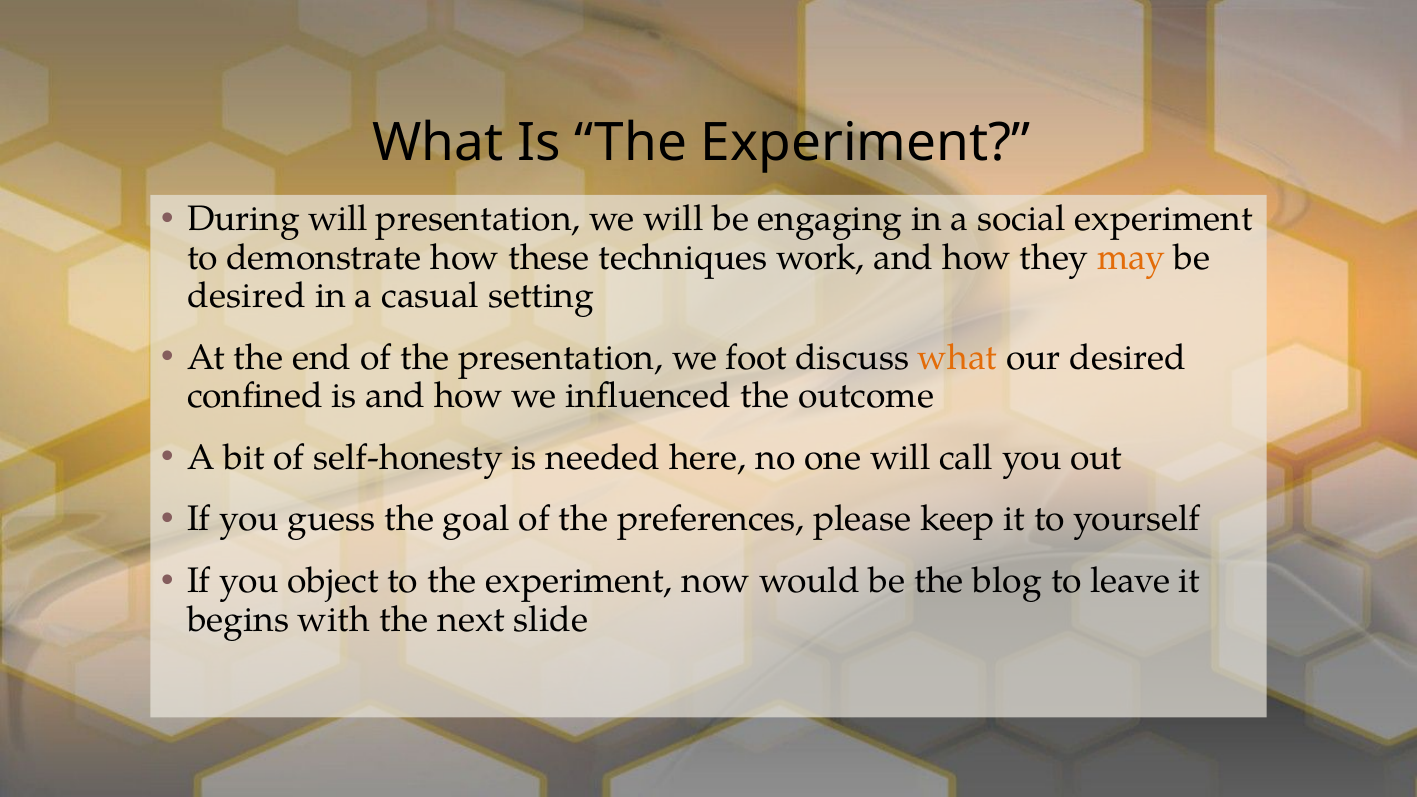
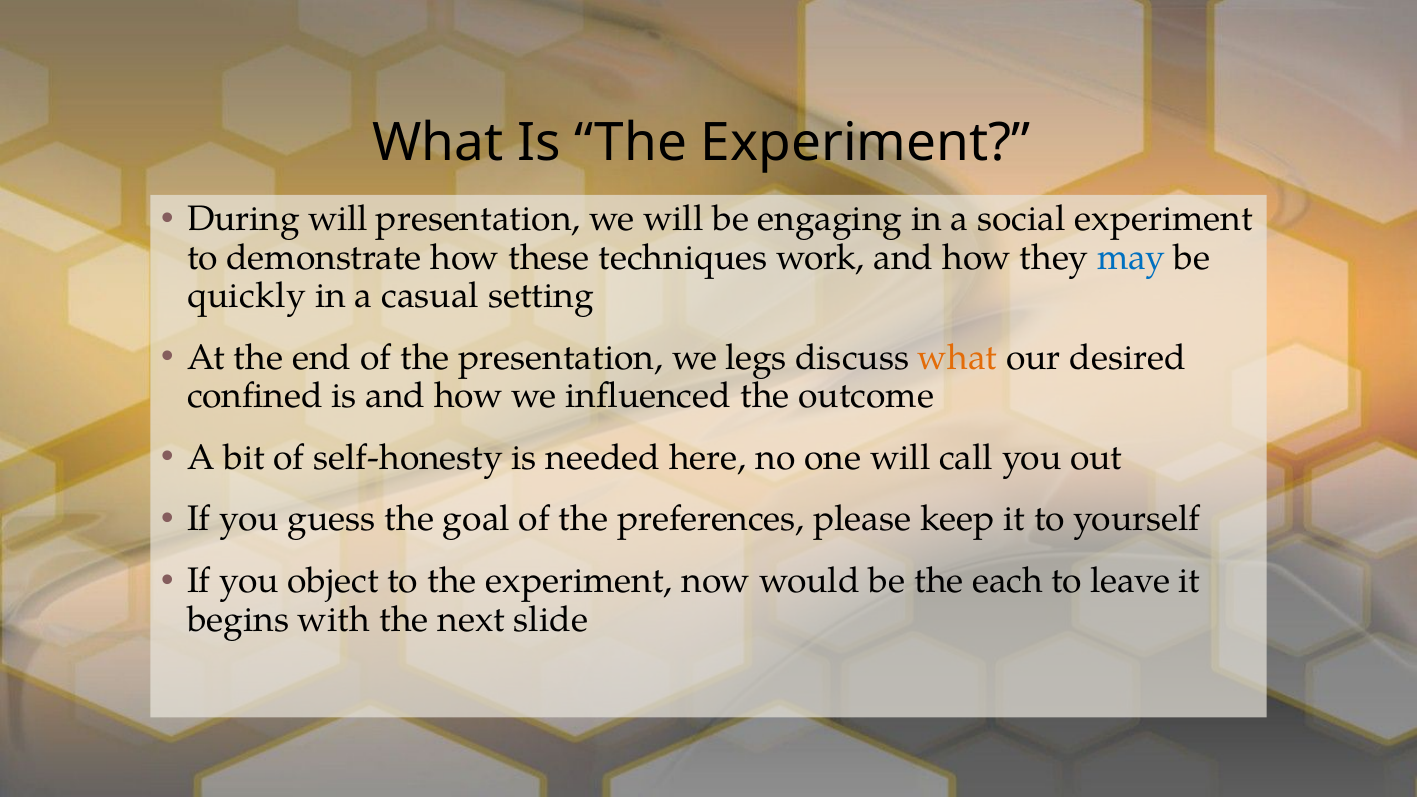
may colour: orange -> blue (1131, 257)
desired: desired -> quickly (247, 296)
foot: foot -> legs (756, 358)
blog: blog -> each (1008, 581)
